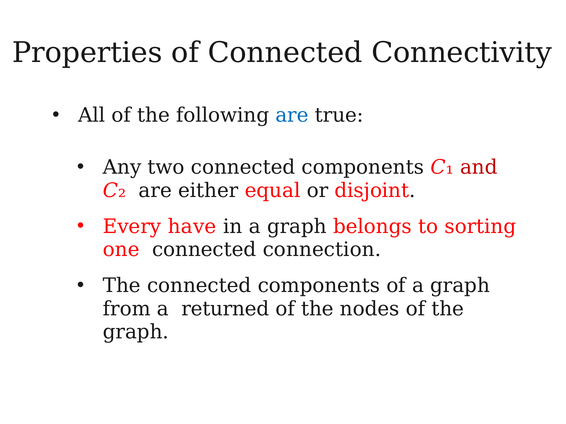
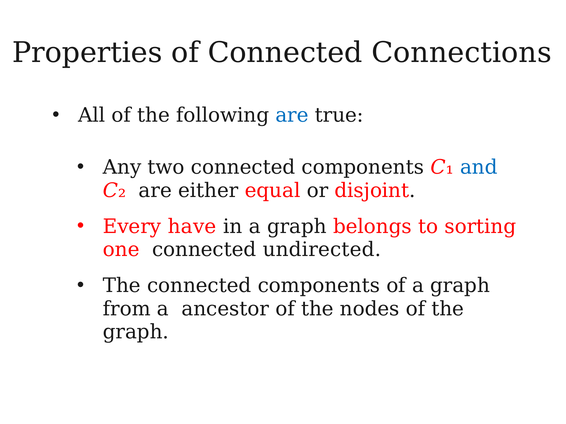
Connectivity: Connectivity -> Connections (462, 53)
and colour: red -> blue (479, 168)
connection: connection -> undirected (322, 250)
returned: returned -> ancestor (225, 309)
